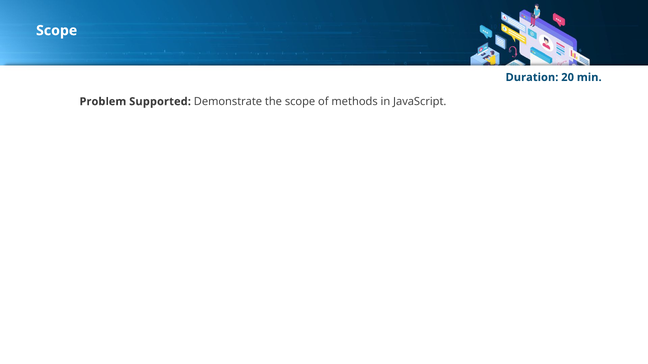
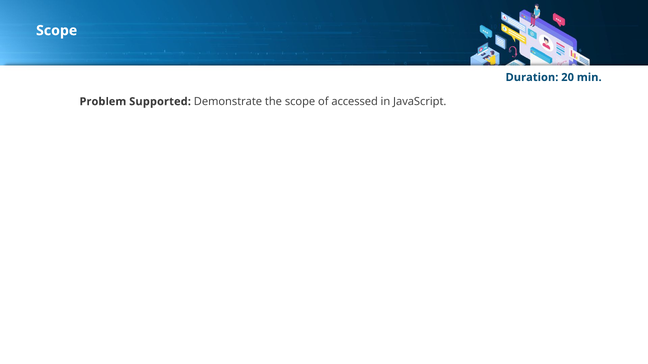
methods: methods -> accessed (355, 102)
